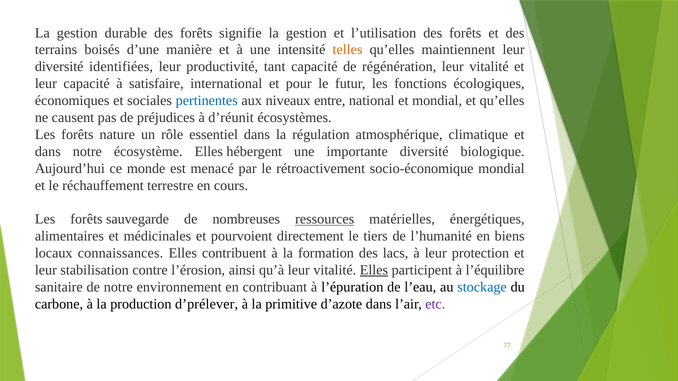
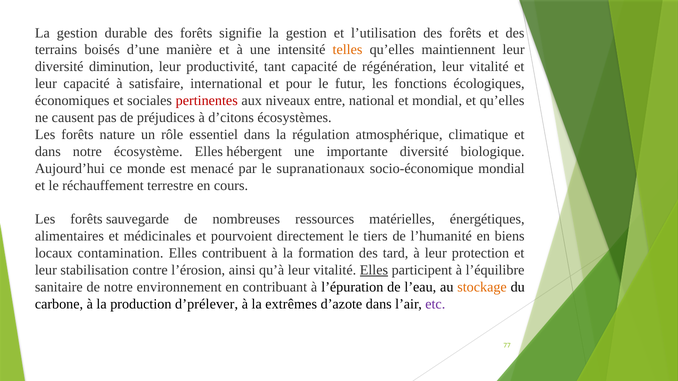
identifiées: identifiées -> diminution (121, 67)
pertinentes colour: blue -> red (207, 101)
d’réunit: d’réunit -> d’citons (231, 118)
rétroactivement: rétroactivement -> supranationaux (321, 169)
ressources underline: present -> none (325, 219)
connaissances: connaissances -> contamination (121, 253)
lacs: lacs -> tard (396, 253)
stockage colour: blue -> orange (482, 287)
primitive: primitive -> extrêmes (291, 304)
